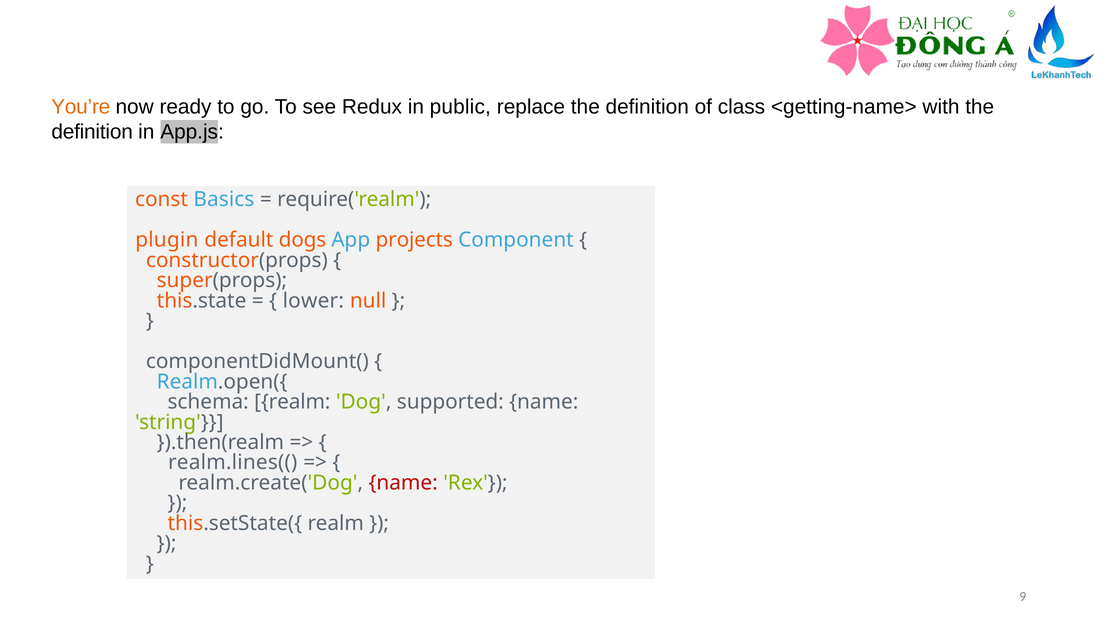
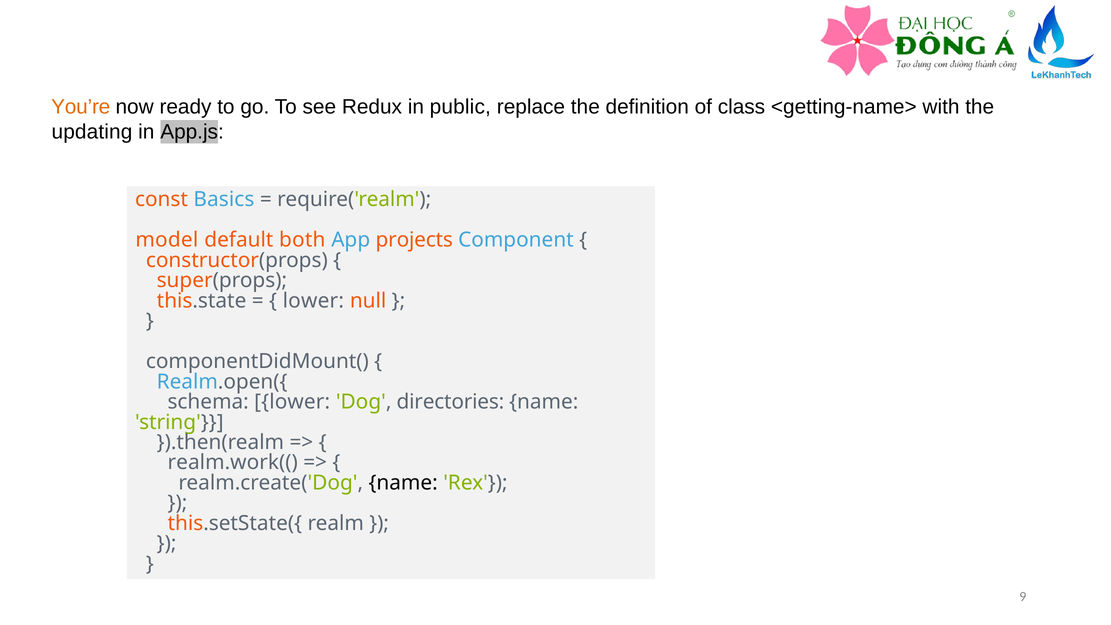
definition: definition -> updating (92, 132)
plugin: plugin -> model (167, 240)
dogs: dogs -> both (302, 240)
schema realm: realm -> lower (292, 402)
supported: supported -> directories (450, 402)
realm.lines((: realm.lines(( -> realm.work(( (233, 463)
name colour: red -> black (403, 483)
